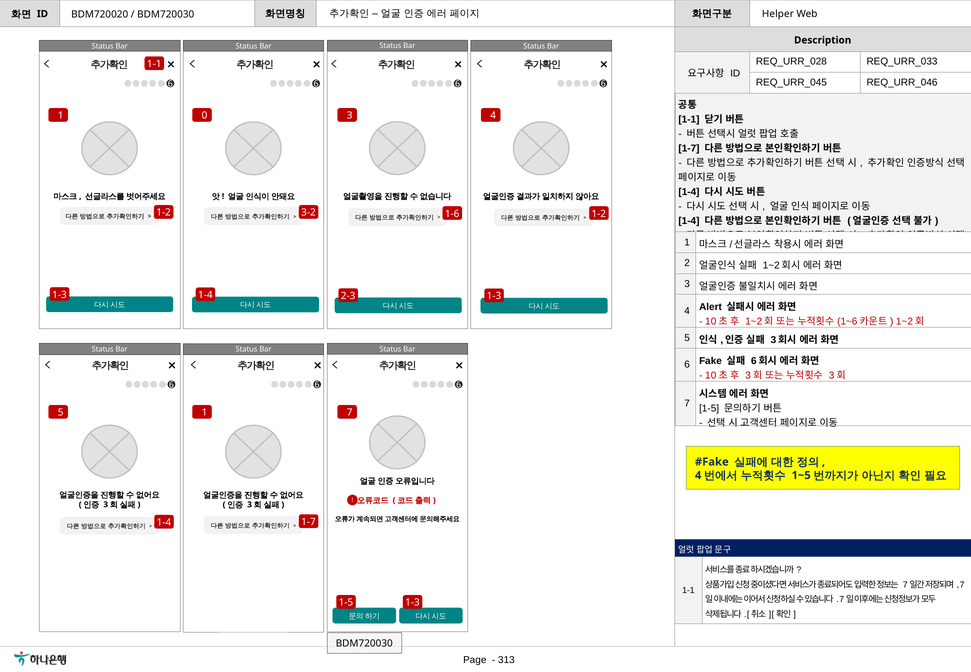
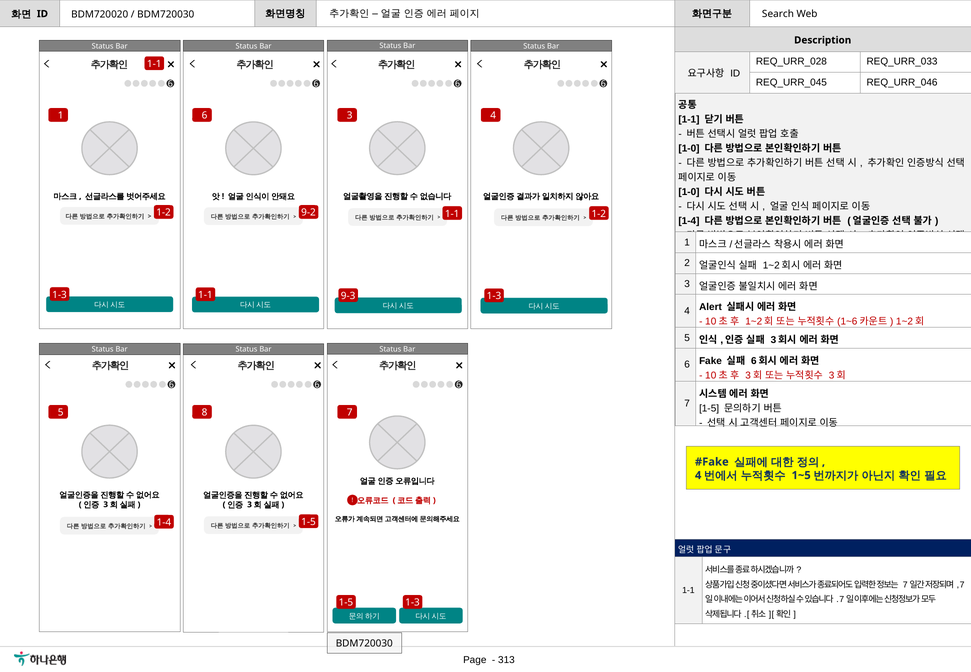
Helper: Helper -> Search (778, 14)
1 0: 0 -> 6 (205, 116)
1-7: 1-7 -> 1-0 (689, 149)
1-4: 1-4 -> 1-0 (689, 192)
3-2: 3-2 -> 9-2 (309, 213)
1-6: 1-6 -> 1-1 (452, 214)
1-4: 1-4 -> 1-1 (205, 295)
2-3: 2-3 -> 9-3 (348, 296)
5 1: 1 -> 8 (205, 413)
1-7: 1-7 -> 1-5 (309, 522)
